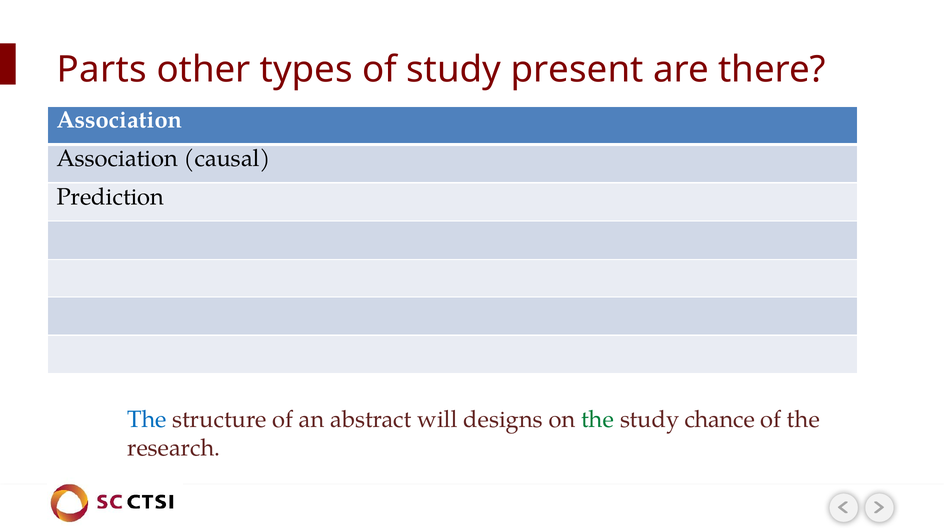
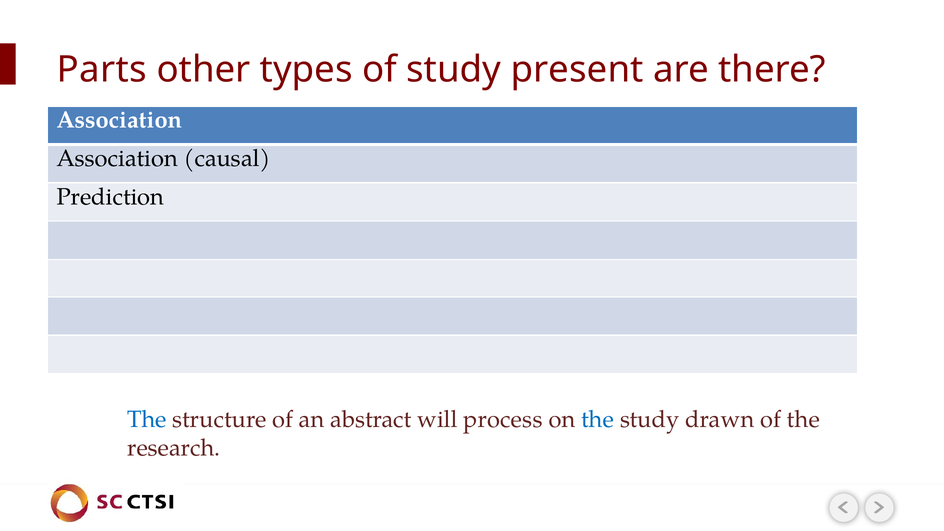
designs: designs -> process (503, 420)
the colour: green -> blue (598, 420)
chance: chance -> drawn (720, 420)
